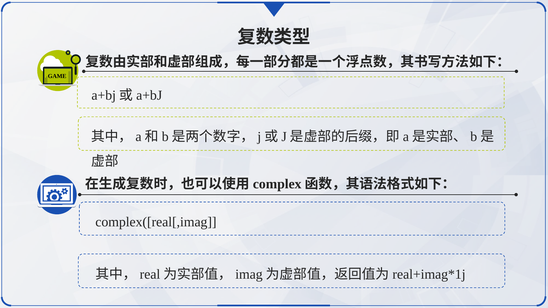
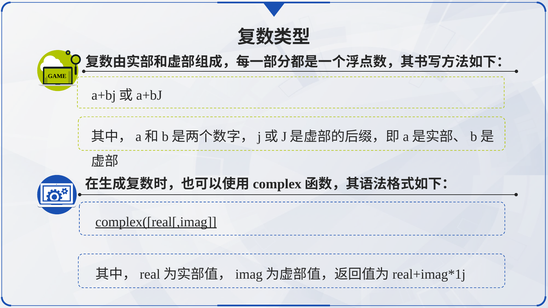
complex([real[,imag underline: none -> present (156, 222)
